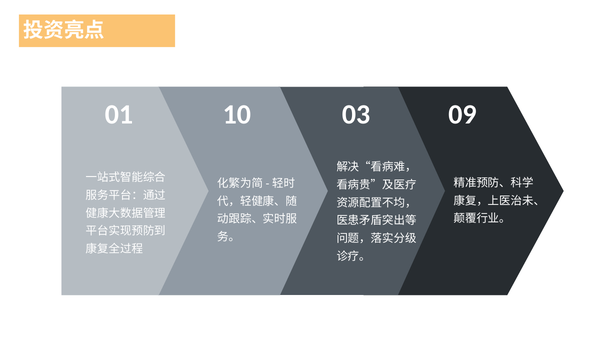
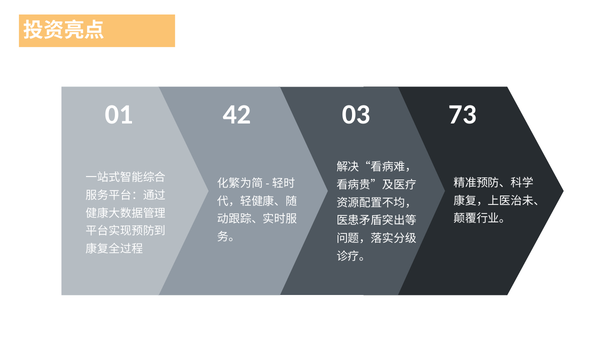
10: 10 -> 42 (237, 115)
09: 09 -> 73 (462, 115)
